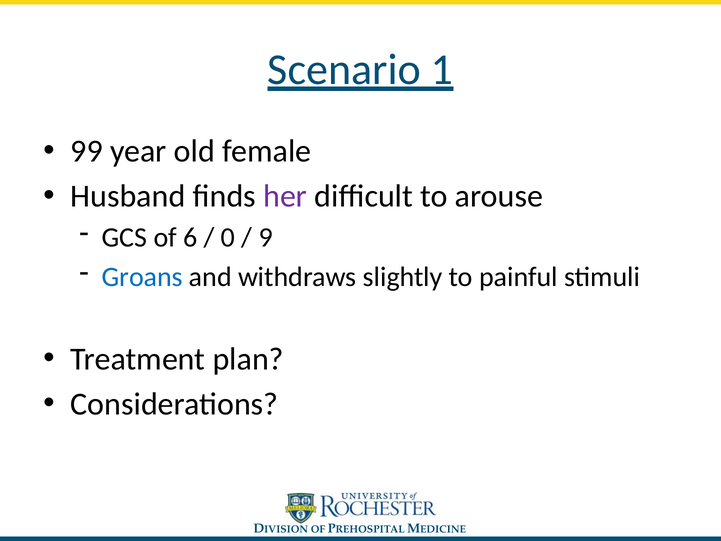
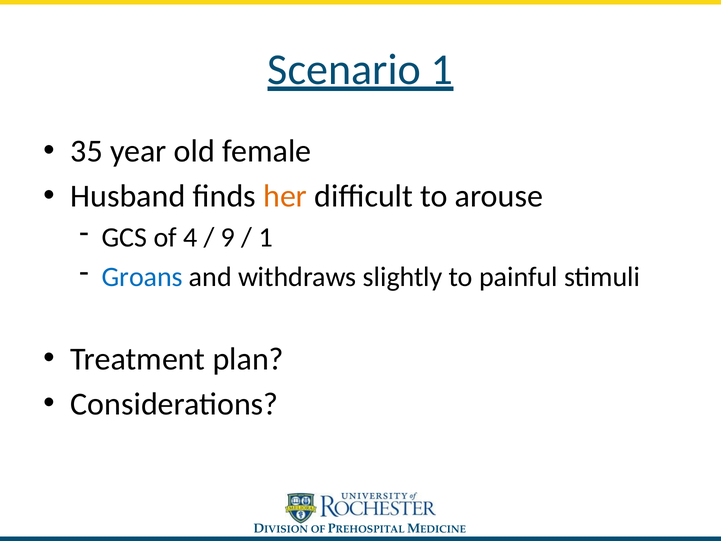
99: 99 -> 35 (87, 151)
her colour: purple -> orange (285, 196)
6: 6 -> 4 (190, 238)
0: 0 -> 9 (228, 238)
9: 9 -> 1 (266, 238)
